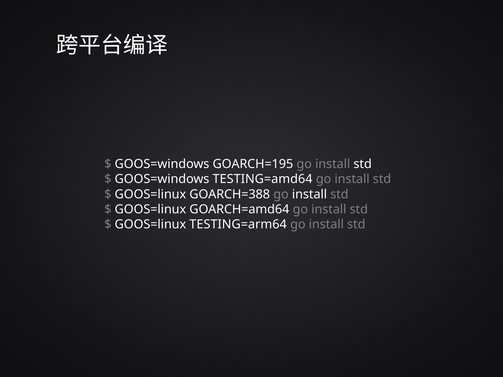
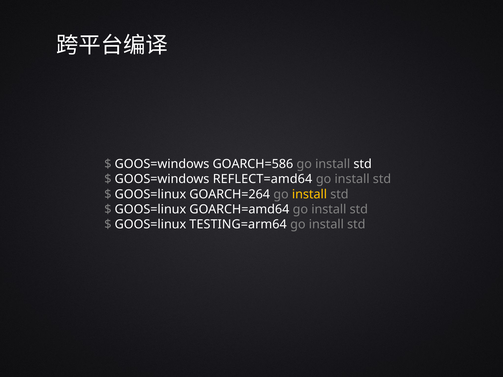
GOARCH=195: GOARCH=195 -> GOARCH=586 (253, 164)
TESTING=amd64: TESTING=amd64 -> REFLECT=amd64 (263, 179)
GOARCH=388: GOARCH=388 -> GOARCH=264 (230, 194)
install colour: white -> yellow (310, 194)
